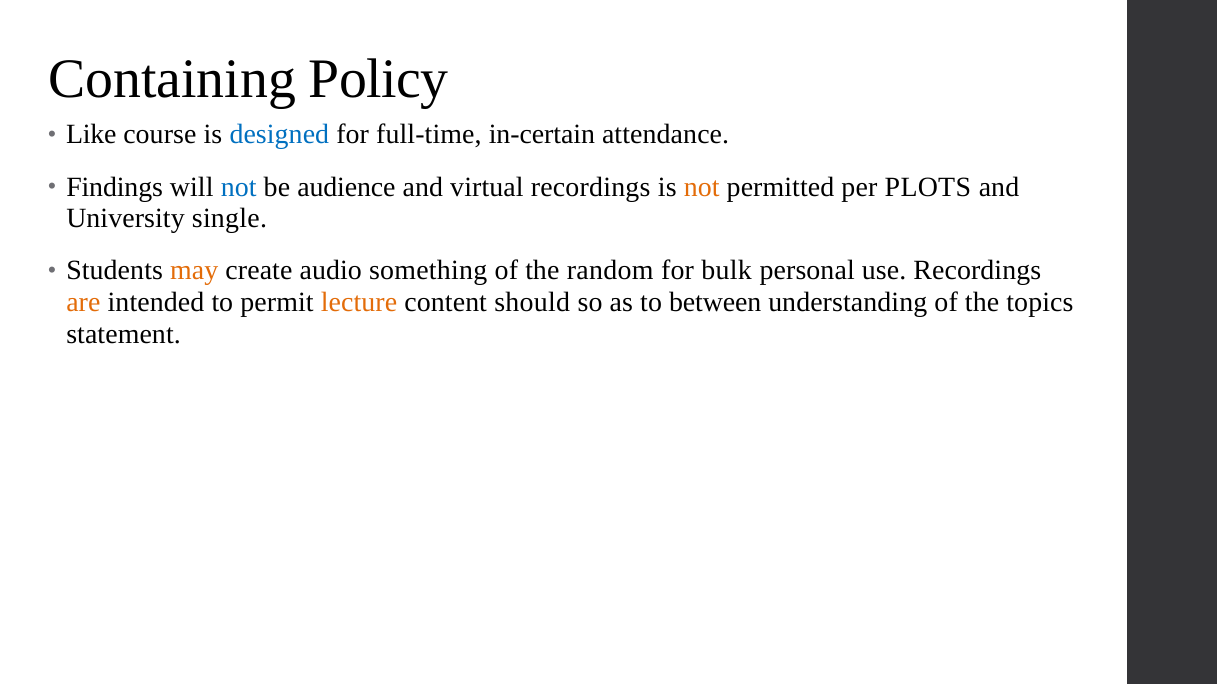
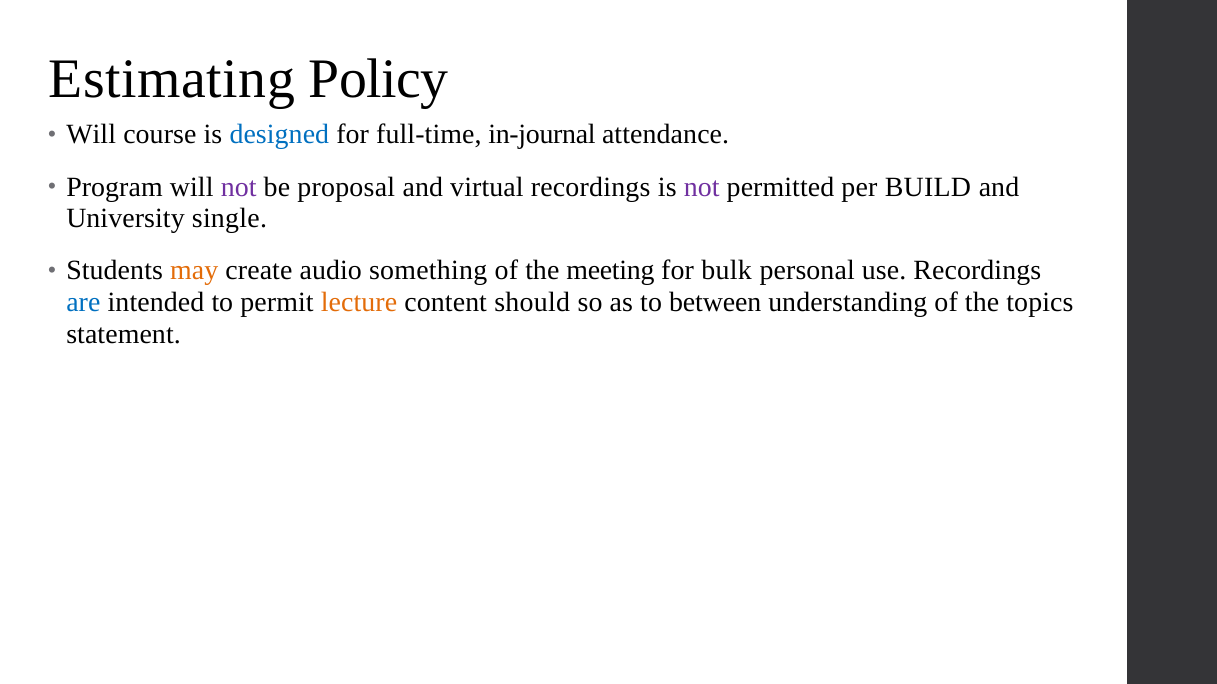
Containing: Containing -> Estimating (172, 79)
Like: Like -> Will (91, 135)
in-certain: in-certain -> in-journal (542, 135)
Findings: Findings -> Program (114, 187)
not colour: blue -> purple (239, 187)
audience: audience -> proposal (346, 187)
not colour: orange -> purple (702, 187)
PLOTS: PLOTS -> BUILD (928, 187)
random: random -> meeting (610, 271)
are colour: orange -> blue (83, 303)
